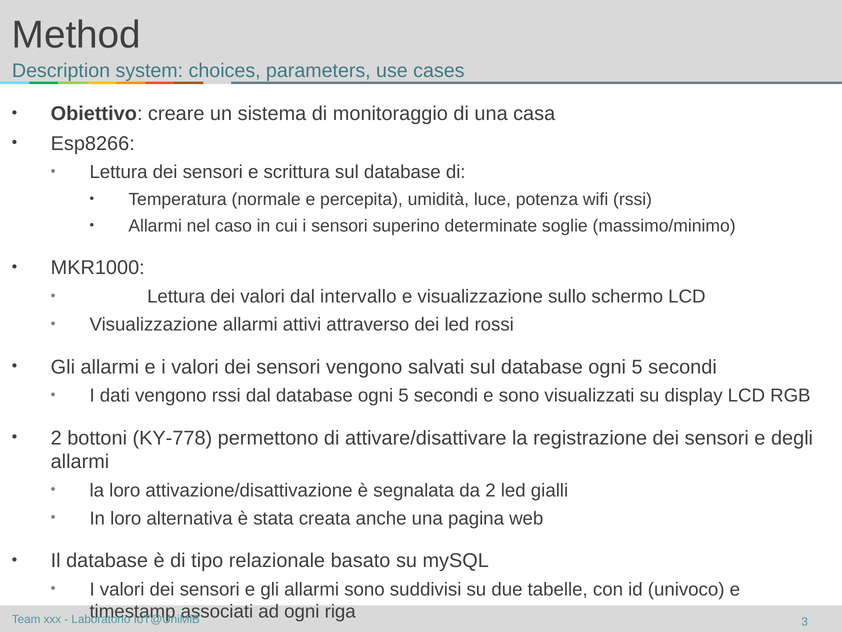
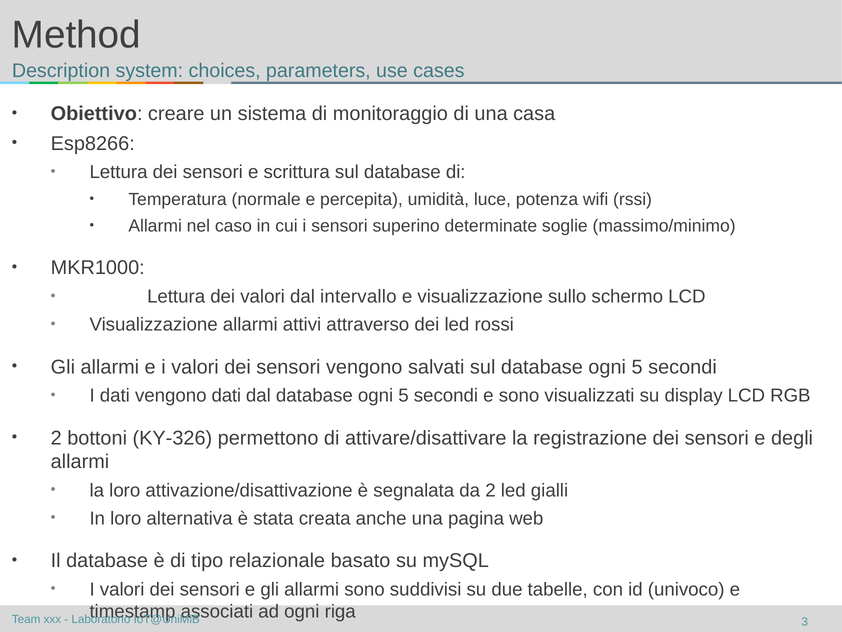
vengono rssi: rssi -> dati (226, 395)
KY‑778: KY‑778 -> KY‑326 (172, 438)
